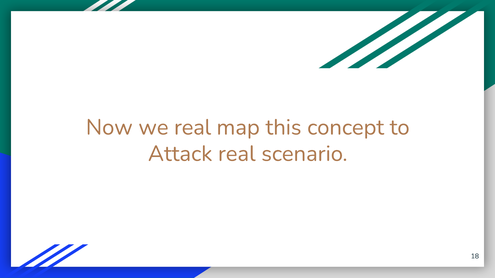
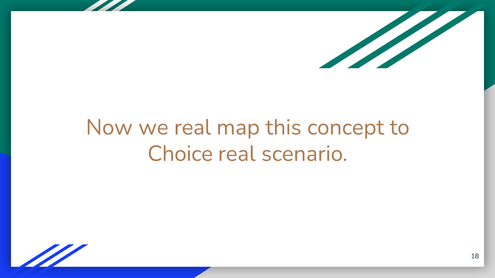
Attack: Attack -> Choice (180, 154)
